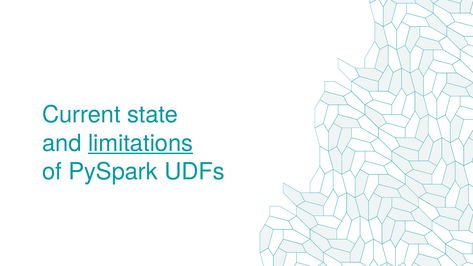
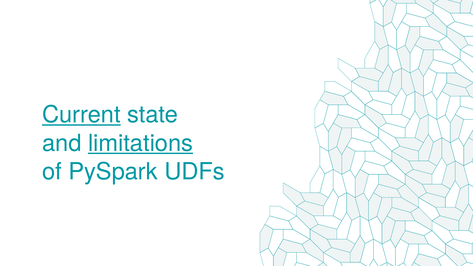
Current underline: none -> present (81, 115)
